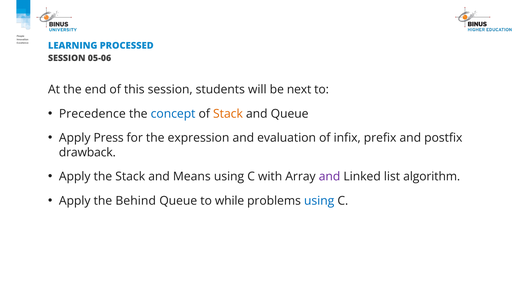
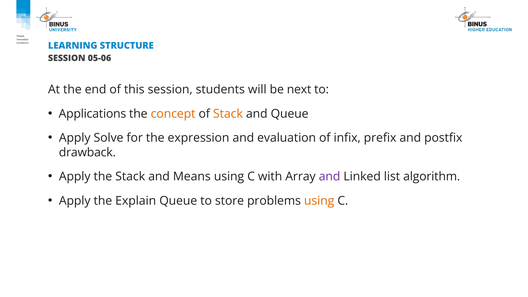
PROCESSED: PROCESSED -> STRUCTURE (127, 46)
Precedence: Precedence -> Applications (92, 114)
concept colour: blue -> orange (173, 114)
Press: Press -> Solve (109, 138)
Behind: Behind -> Explain (136, 201)
while: while -> store (230, 201)
using colour: blue -> orange (319, 201)
